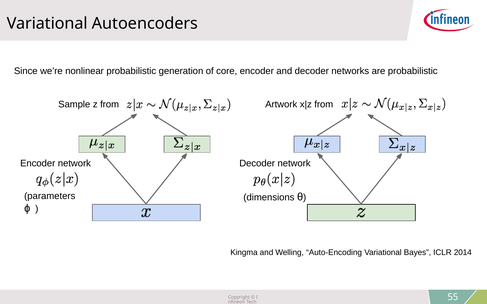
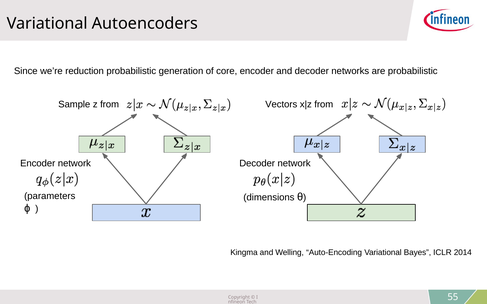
nonlinear: nonlinear -> reduction (85, 71)
Artwork: Artwork -> Vectors (281, 105)
